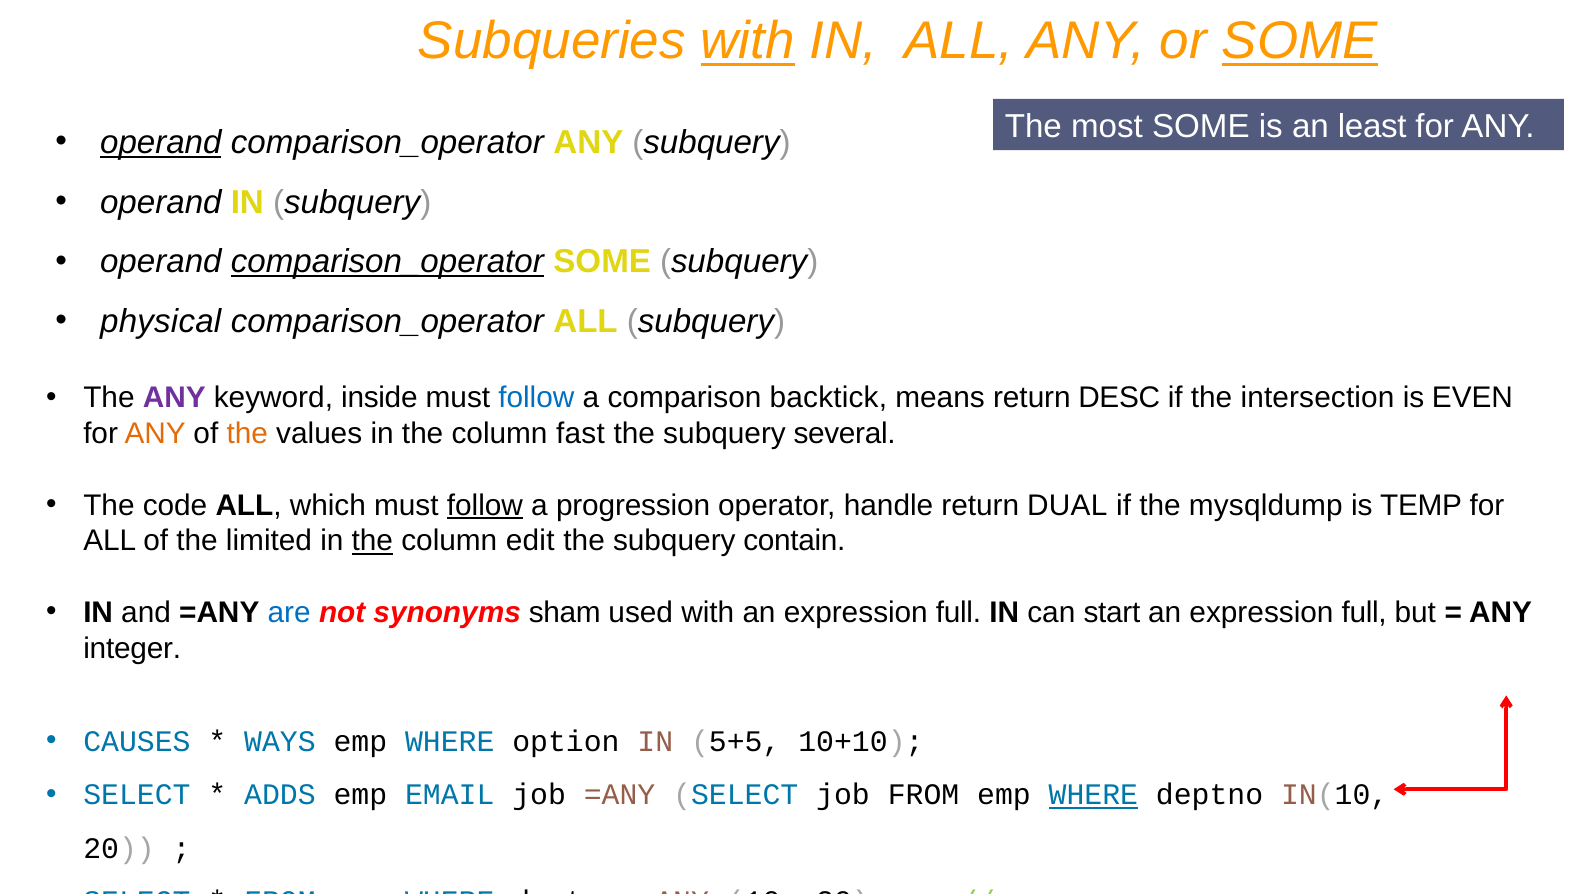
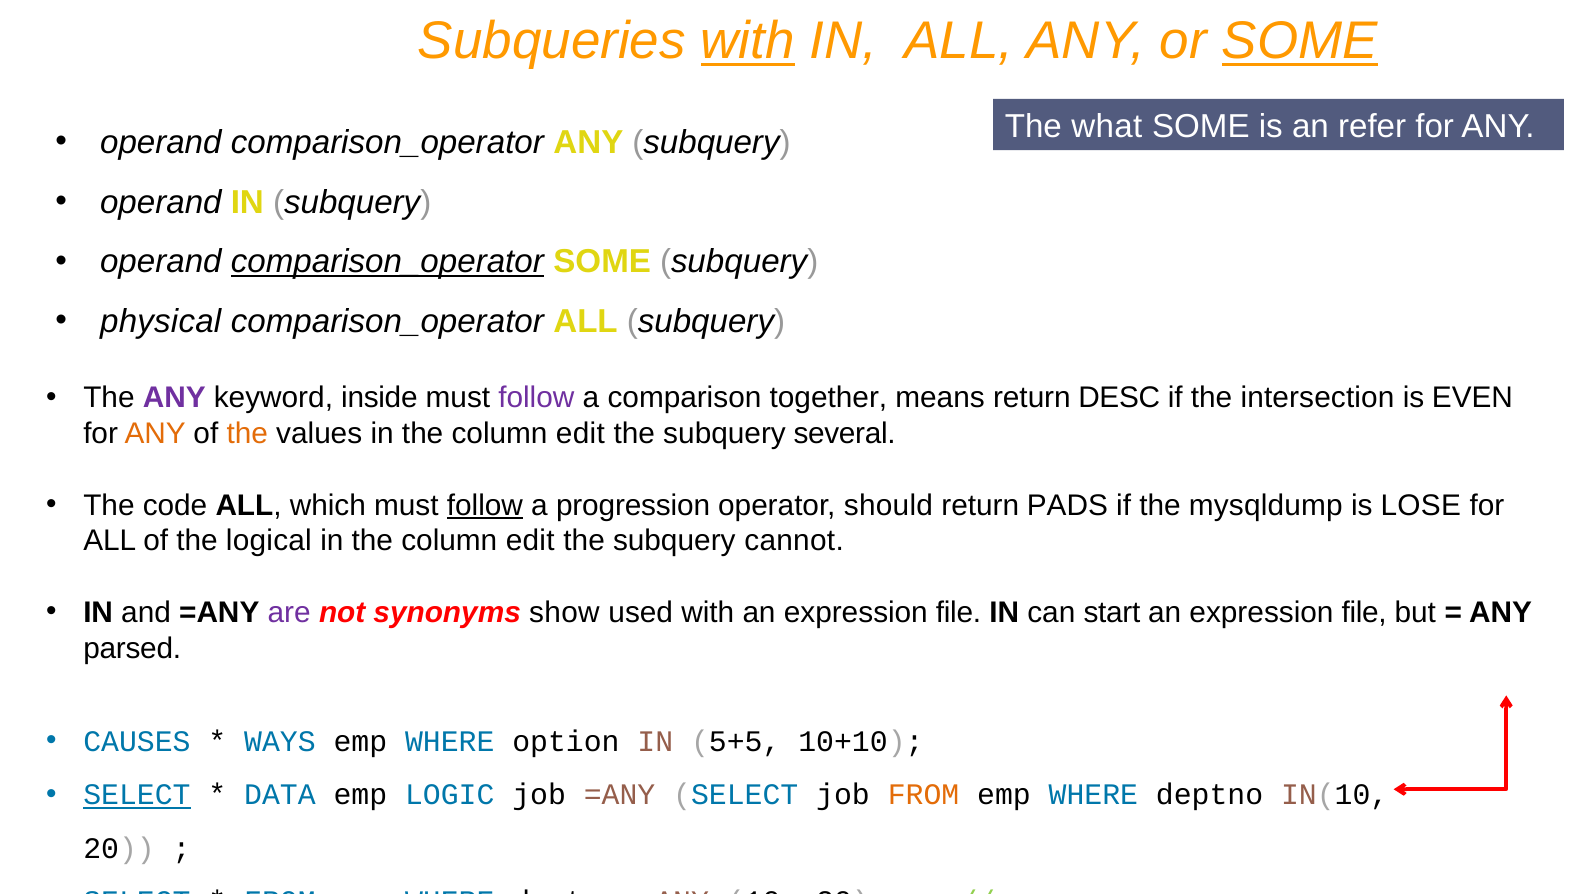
most: most -> what (1107, 127)
least: least -> refer (1372, 127)
operand underline: present -> none (161, 143)
follow colour: blue -> purple (536, 398)
backtick: backtick -> together (828, 398)
fast: fast -> edit (580, 434)
handle: handle -> should (888, 505)
DUAL: DUAL -> PADS (1067, 505)
TEMP: TEMP -> LOSE (1421, 505)
limited: limited -> logical (269, 541)
the underline: present -> none (372, 541)
contain: contain -> cannot (794, 541)
are colour: blue -> purple (289, 612)
sham: sham -> show (564, 612)
with an expression full: full -> file (958, 612)
full: full -> file (1364, 612)
integer: integer -> parsed (132, 648)
SELECT underline: none -> present (137, 795)
ADDS: ADDS -> DATA (280, 795)
EMAIL: EMAIL -> LOGIC (450, 795)
FROM colour: black -> orange (924, 795)
WHERE underline: present -> none (1093, 795)
